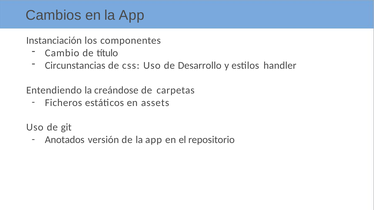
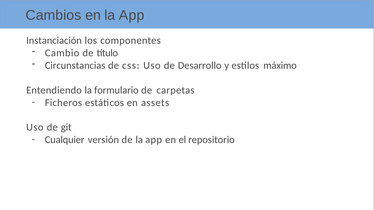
handler: handler -> máximo (280, 66)
creándose: creándose -> formulario (116, 90)
Anotados: Anotados -> Cualquier (65, 140)
